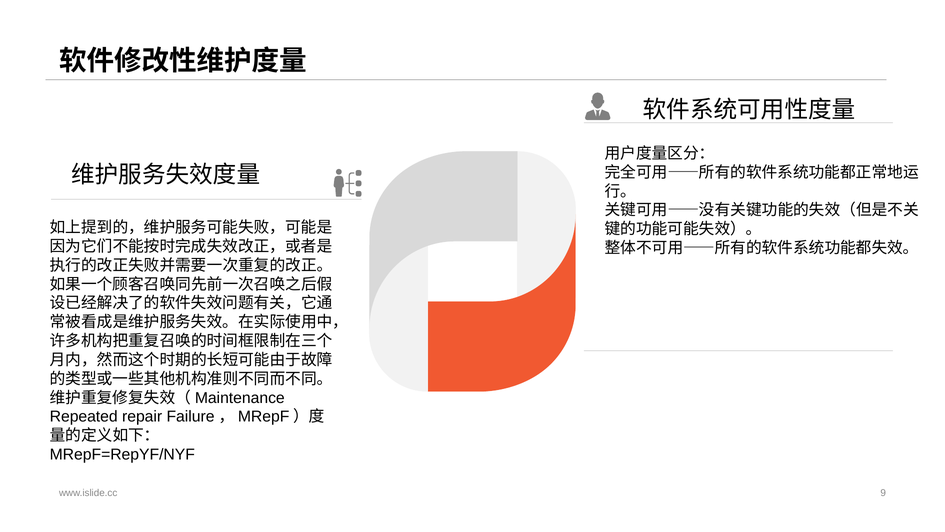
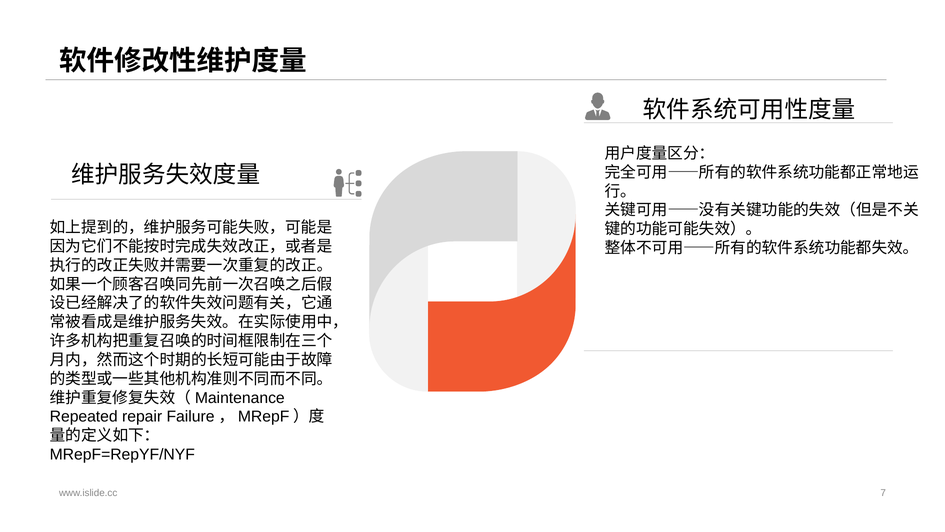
9: 9 -> 7 (883, 492)
